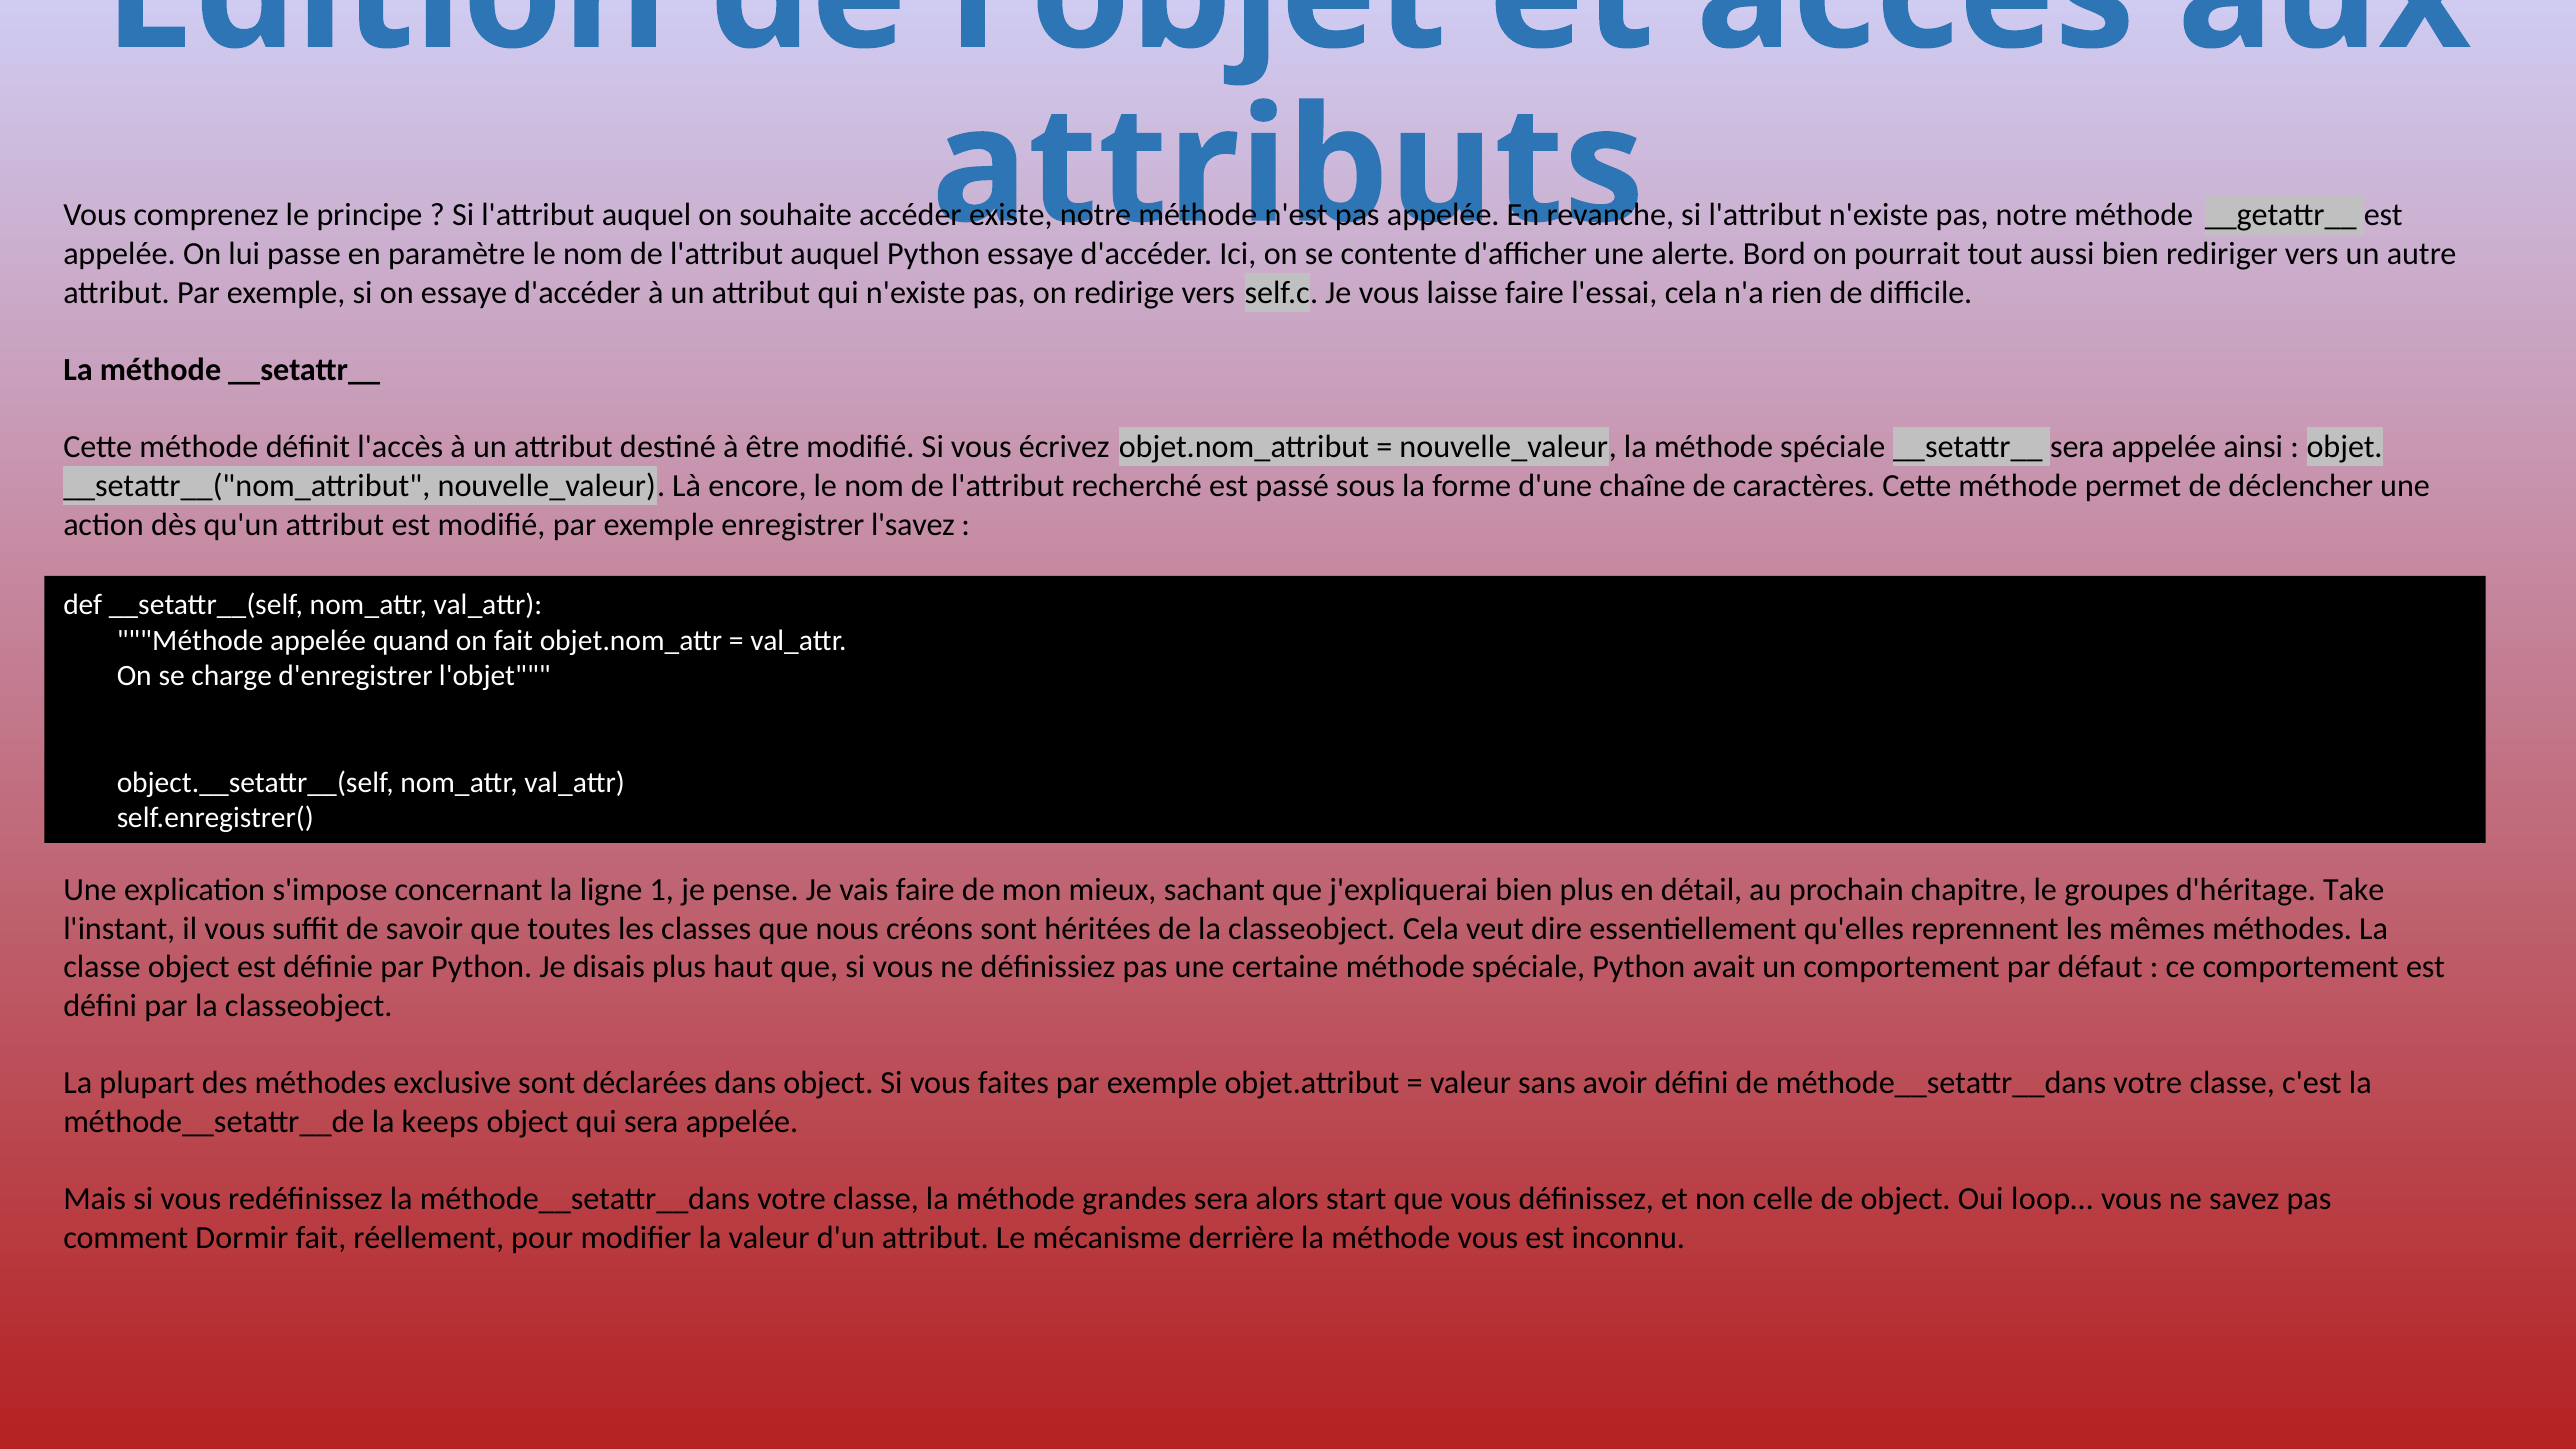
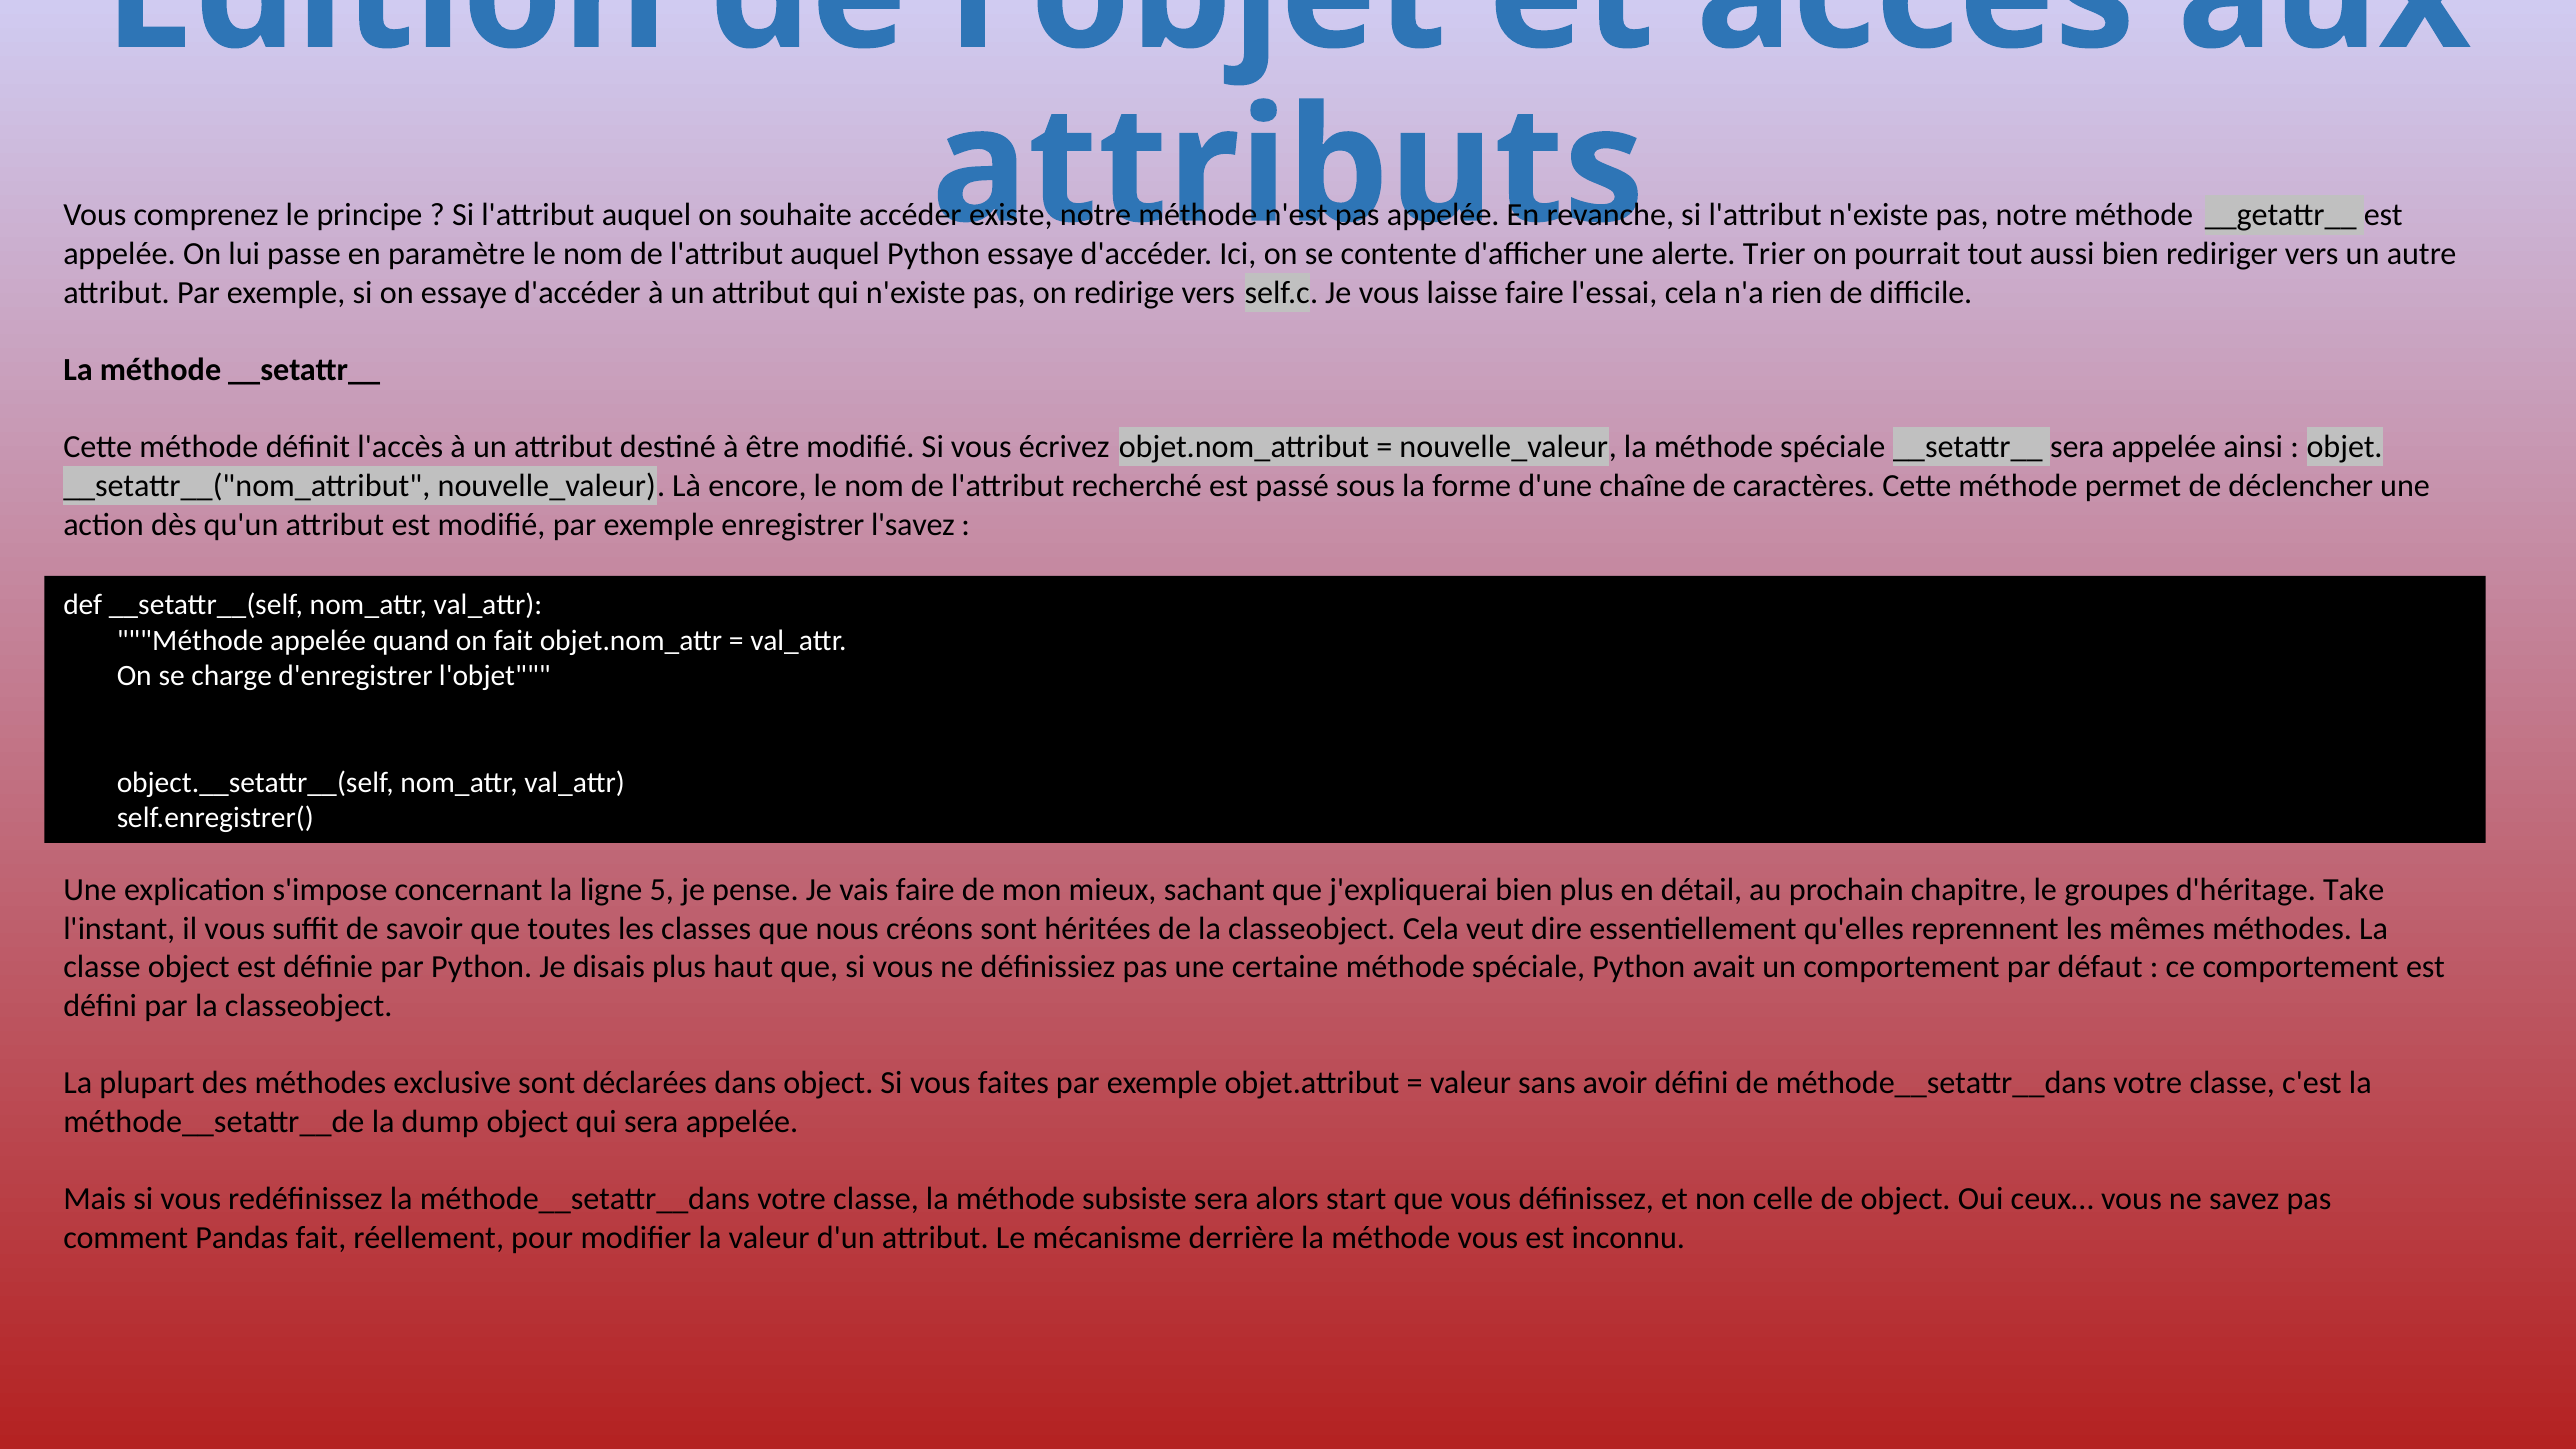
Bord: Bord -> Trier (1774, 254)
1: 1 -> 5 (662, 890)
keeps: keeps -> dump (440, 1122)
grandes: grandes -> subsiste (1135, 1199)
loop…: loop… -> ceux… (2052, 1199)
Dormir: Dormir -> Pandas (242, 1238)
